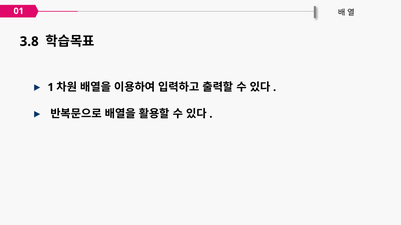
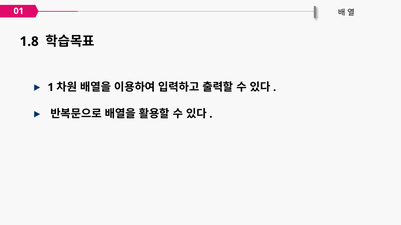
3.8: 3.8 -> 1.8 (29, 42)
